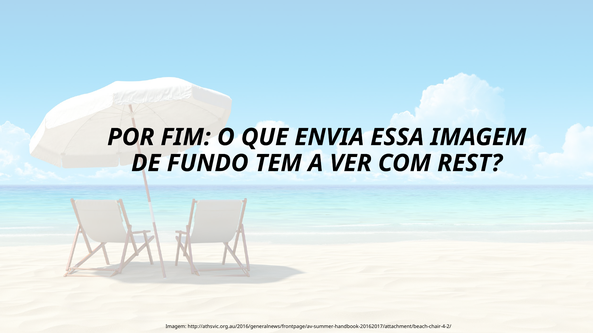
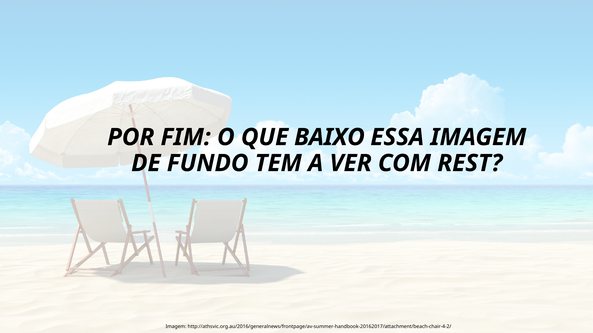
ENVIA: ENVIA -> BAIXO (329, 137)
